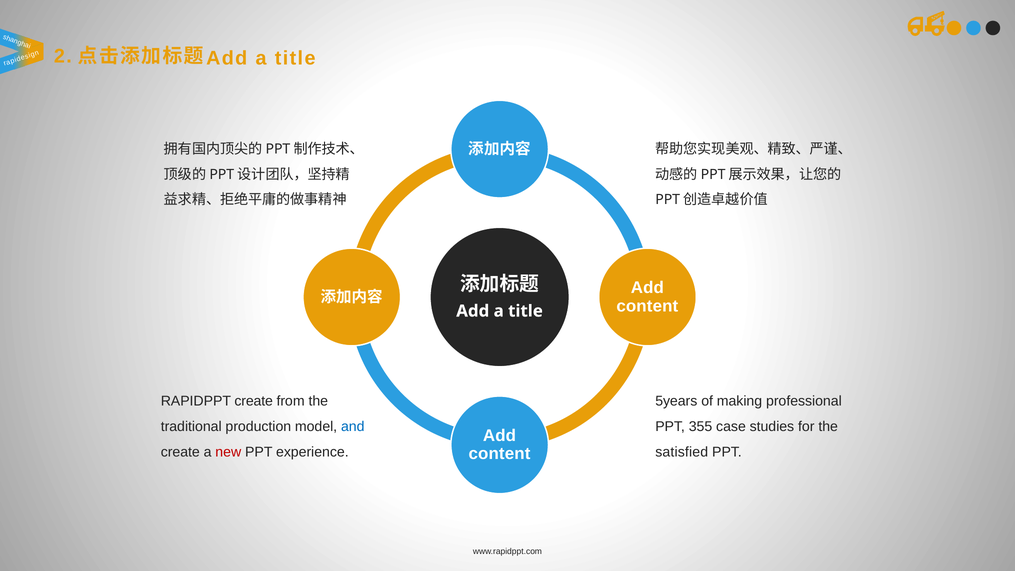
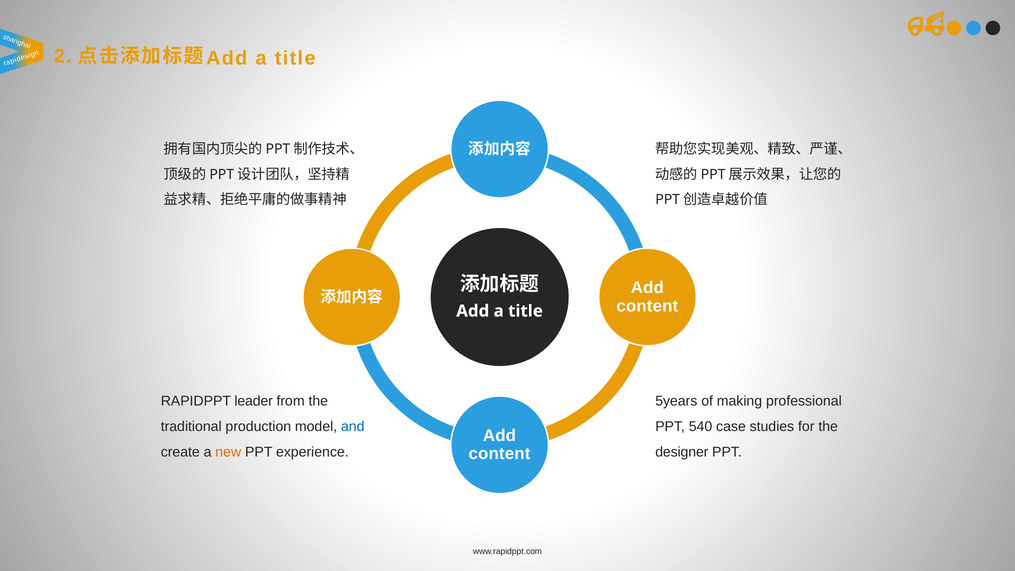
RAPIDPPT create: create -> leader (254, 401)
355: 355 -> 540 (700, 426)
new colour: red -> orange (228, 452)
satisfied: satisfied -> designer (682, 452)
